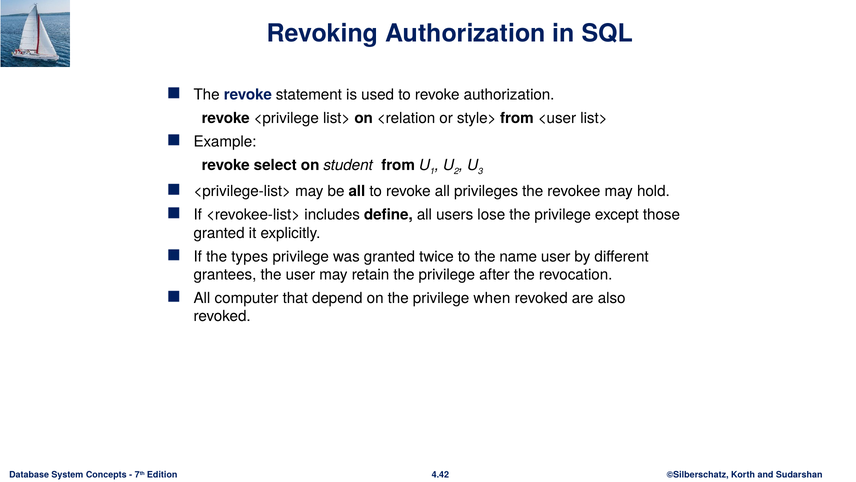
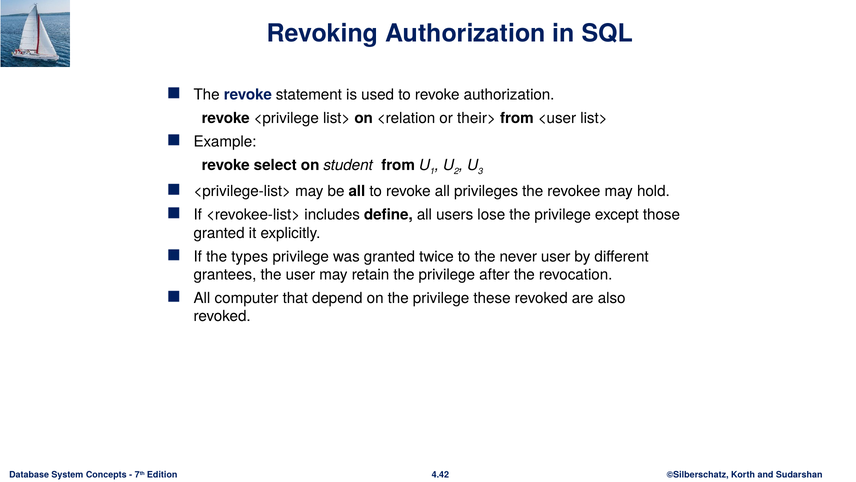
style>: style> -> their> (477, 118)
name: name -> never (518, 256)
when: when -> these (492, 298)
